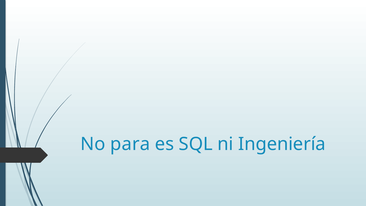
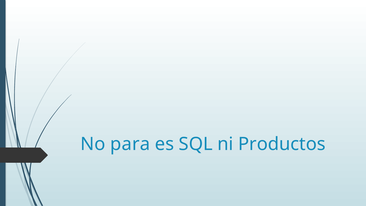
Ingeniería: Ingeniería -> Productos (282, 144)
